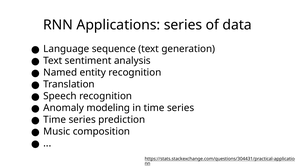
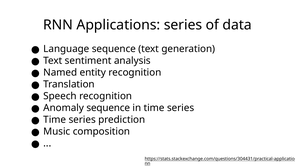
Anomaly modeling: modeling -> sequence (108, 108)
